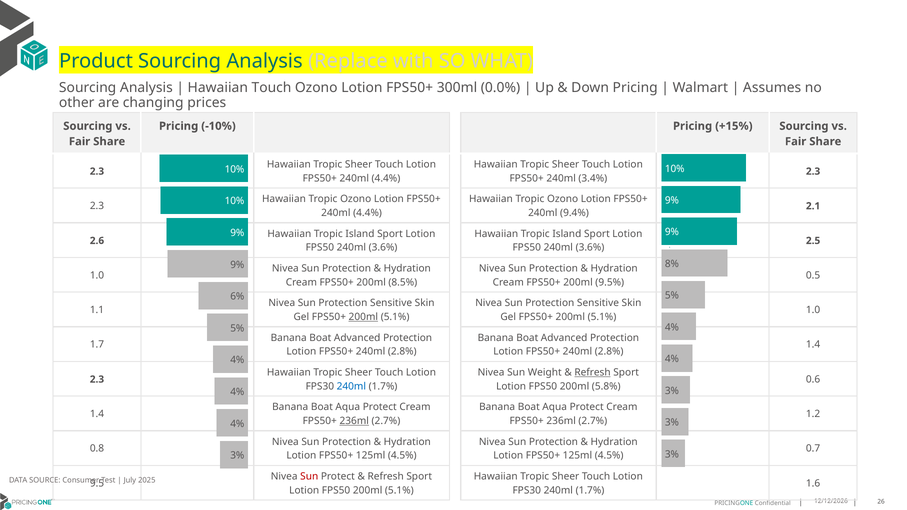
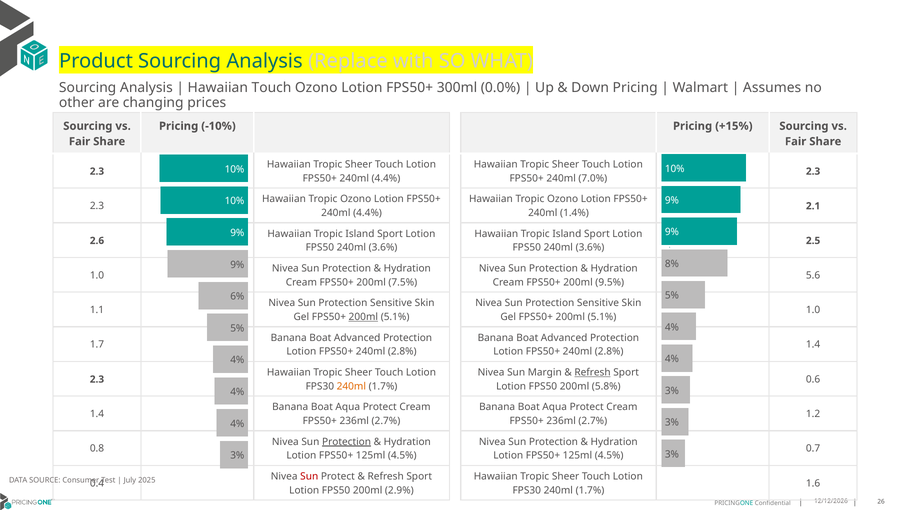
3.4%: 3.4% -> 7.0% (593, 178)
9.4%: 9.4% -> 1.4% (574, 213)
0.5: 0.5 -> 5.6 (813, 275)
8.5%: 8.5% -> 7.5% (403, 282)
Weight: Weight -> Margin (545, 373)
240ml colour: blue -> orange (351, 386)
236ml underline: present -> none (354, 421)
Protection underline: none -> present (347, 442)
9.5: 9.5 -> 0.4 (97, 483)
FPS50 200ml 5.1%: 5.1% -> 2.9% (399, 490)
